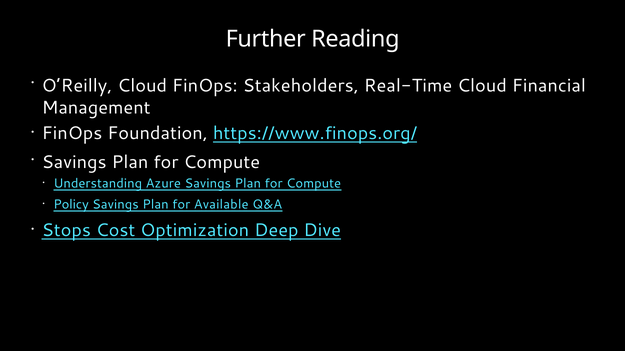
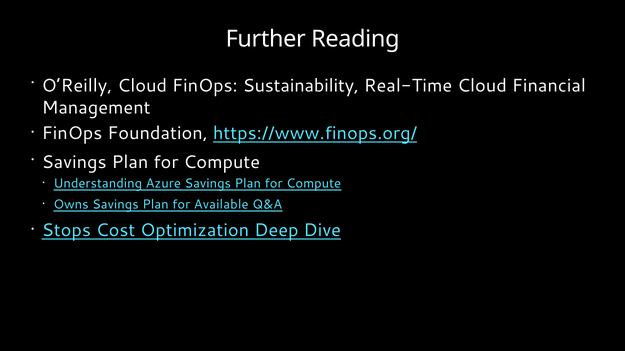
Stakeholders: Stakeholders -> Sustainability (301, 86)
Policy: Policy -> Owns (71, 205)
